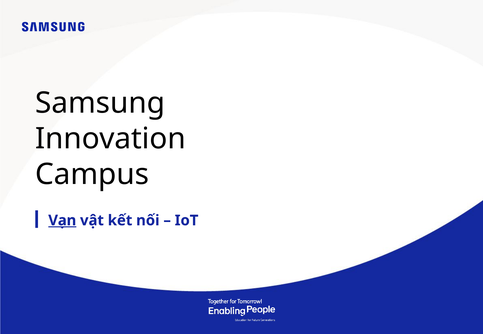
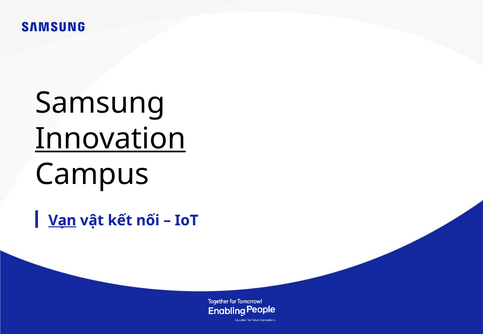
Innovation underline: none -> present (110, 139)
